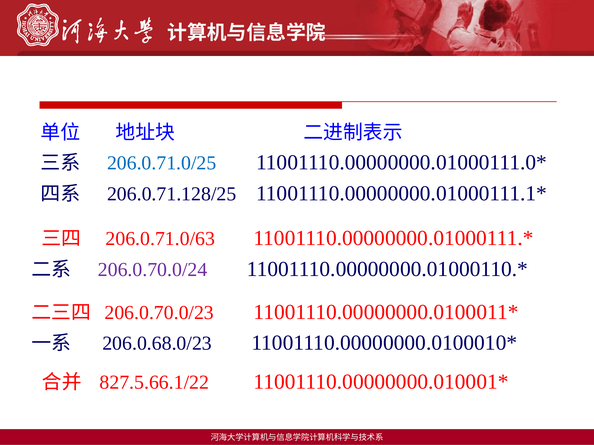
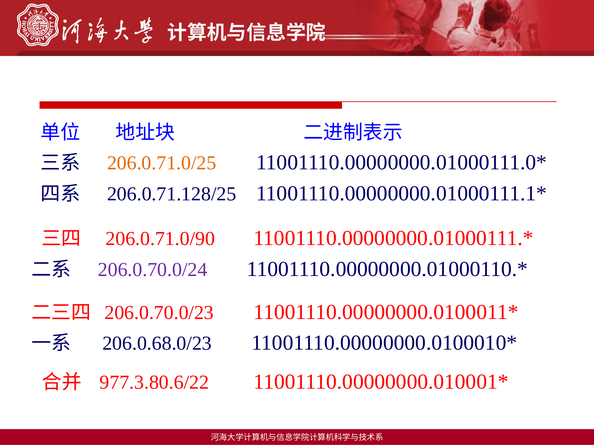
206.0.71.0/25 colour: blue -> orange (162, 163)
206.0.71.0/63: 206.0.71.0/63 -> 206.0.71.0/90 (160, 239)
827.5.66.1/22: 827.5.66.1/22 -> 977.3.80.6/22 (154, 383)
